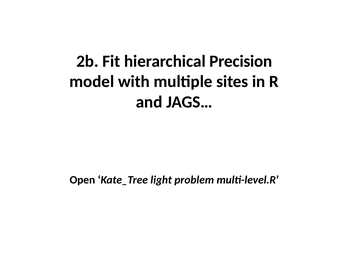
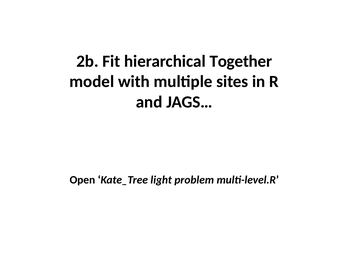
Precision: Precision -> Together (241, 61)
